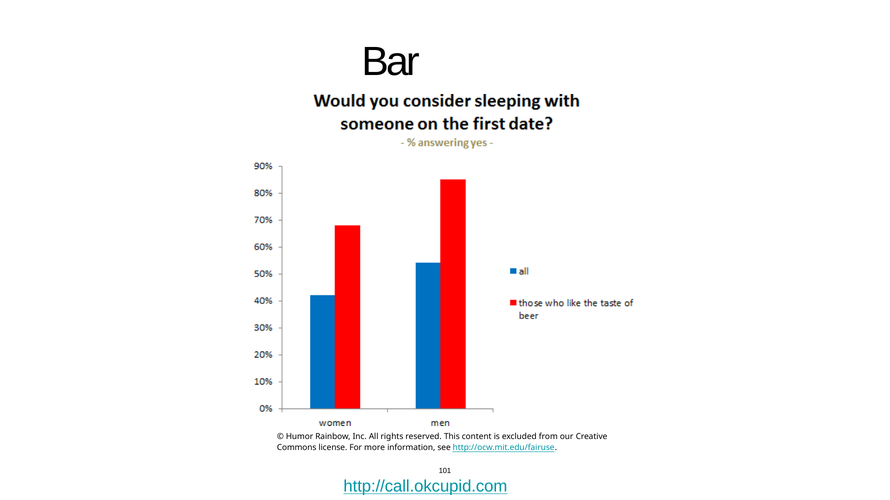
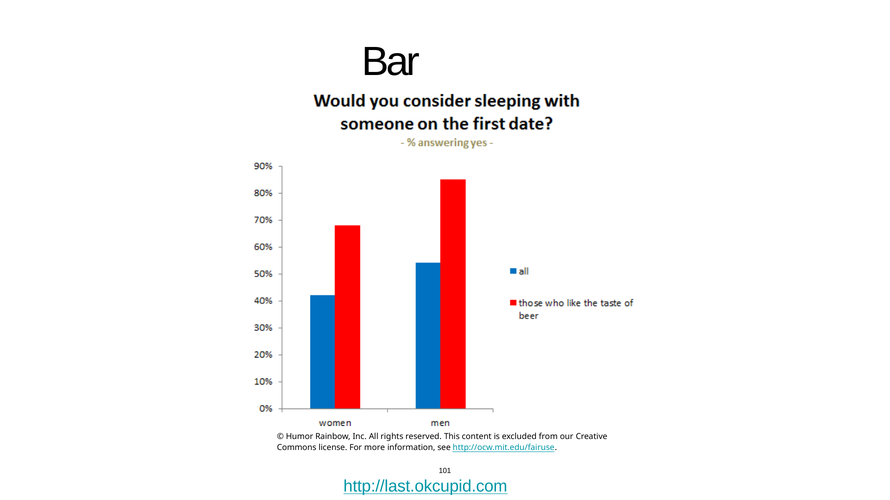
http://call.okcupid.com: http://call.okcupid.com -> http://last.okcupid.com (425, 487)
